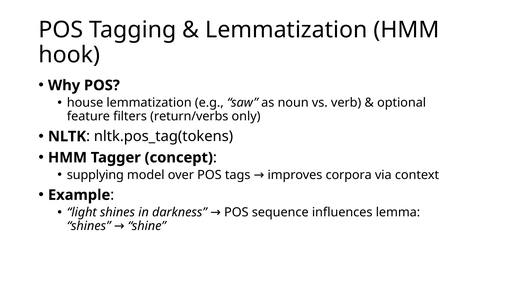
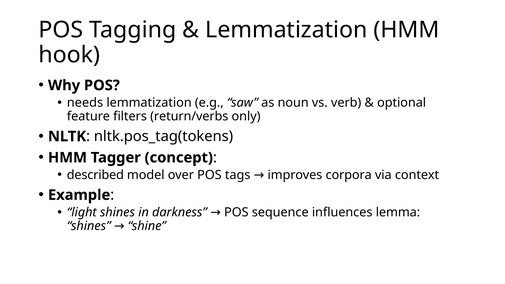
house: house -> needs (85, 103)
supplying: supplying -> described (95, 175)
